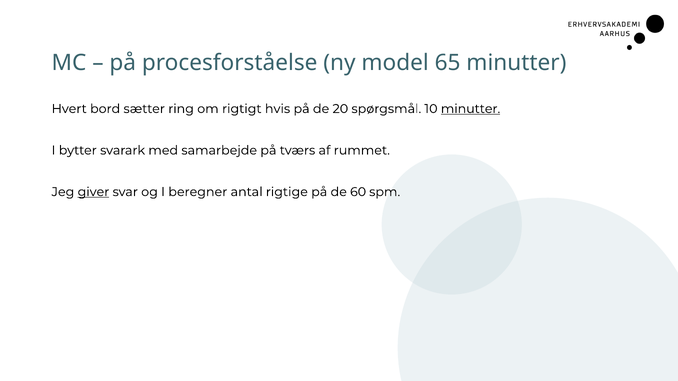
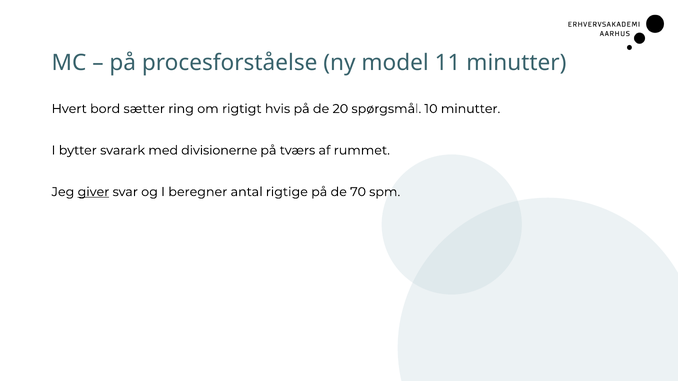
65: 65 -> 11 (448, 63)
minutter underline: present -> none (471, 109)
samarbejde: samarbejde -> divisionerne (219, 150)
60: 60 -> 70 (358, 192)
